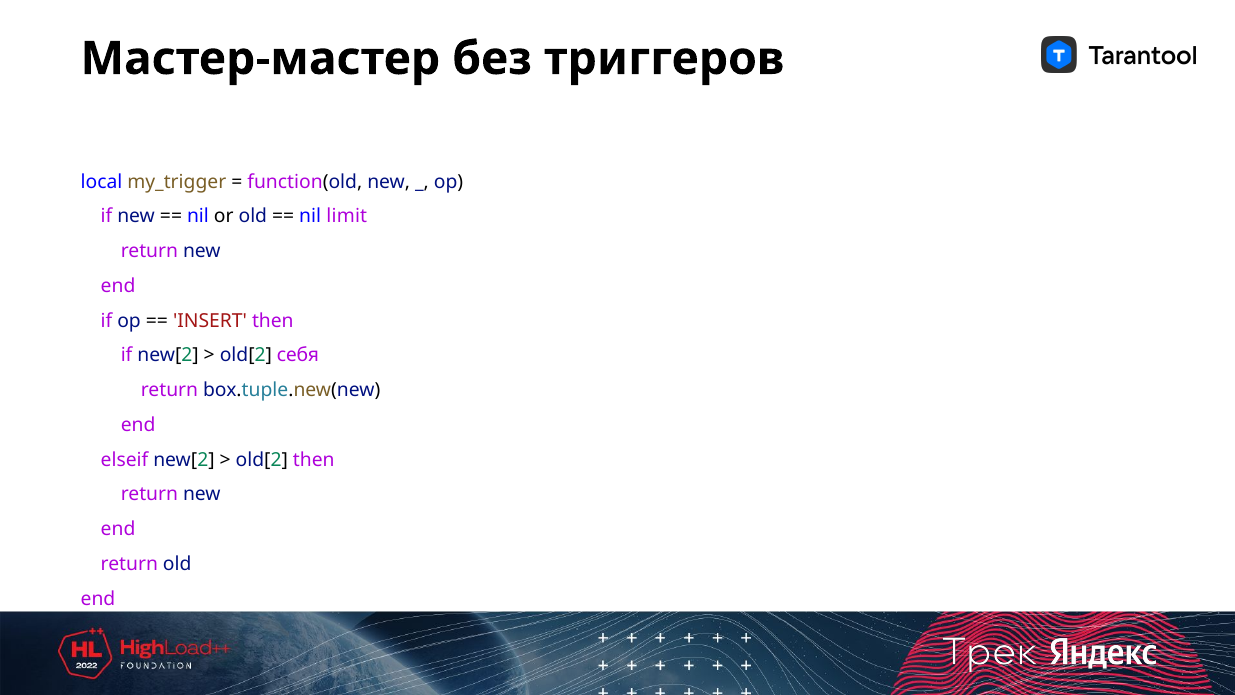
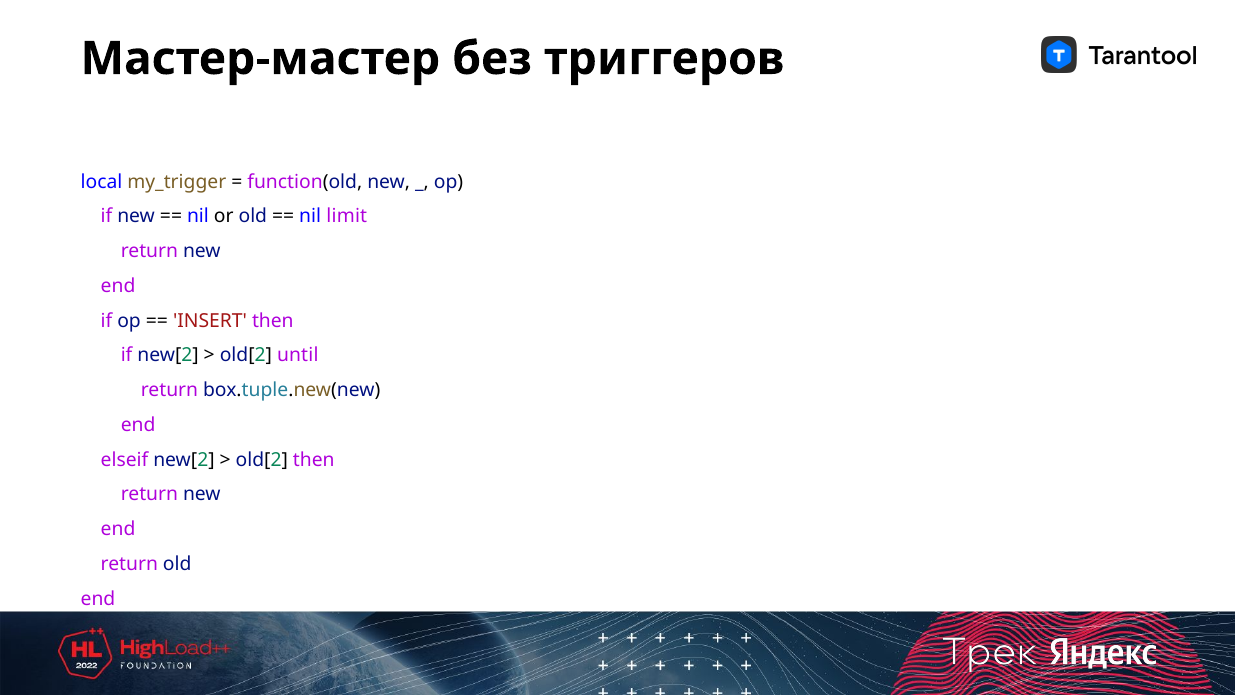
себя: себя -> until (298, 356)
